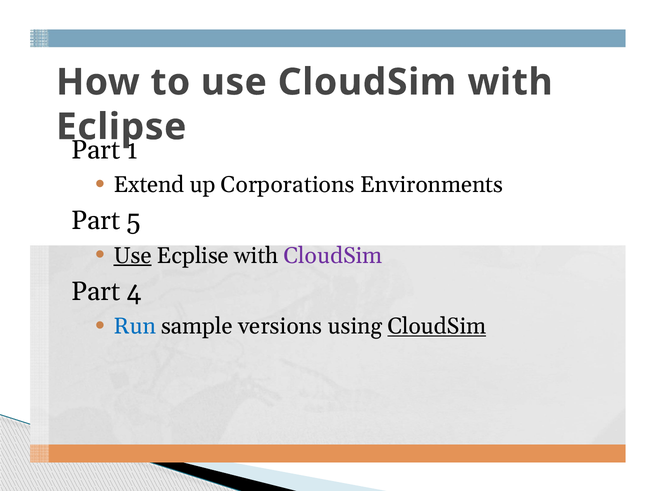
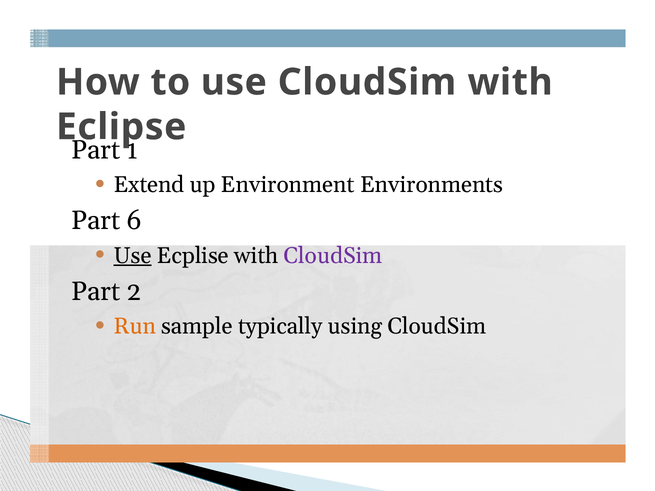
Corporations: Corporations -> Environment (288, 185)
5: 5 -> 6 (134, 221)
4: 4 -> 2 (134, 292)
Run colour: blue -> orange (135, 326)
versions: versions -> typically (280, 326)
CloudSim underline: present -> none (437, 326)
